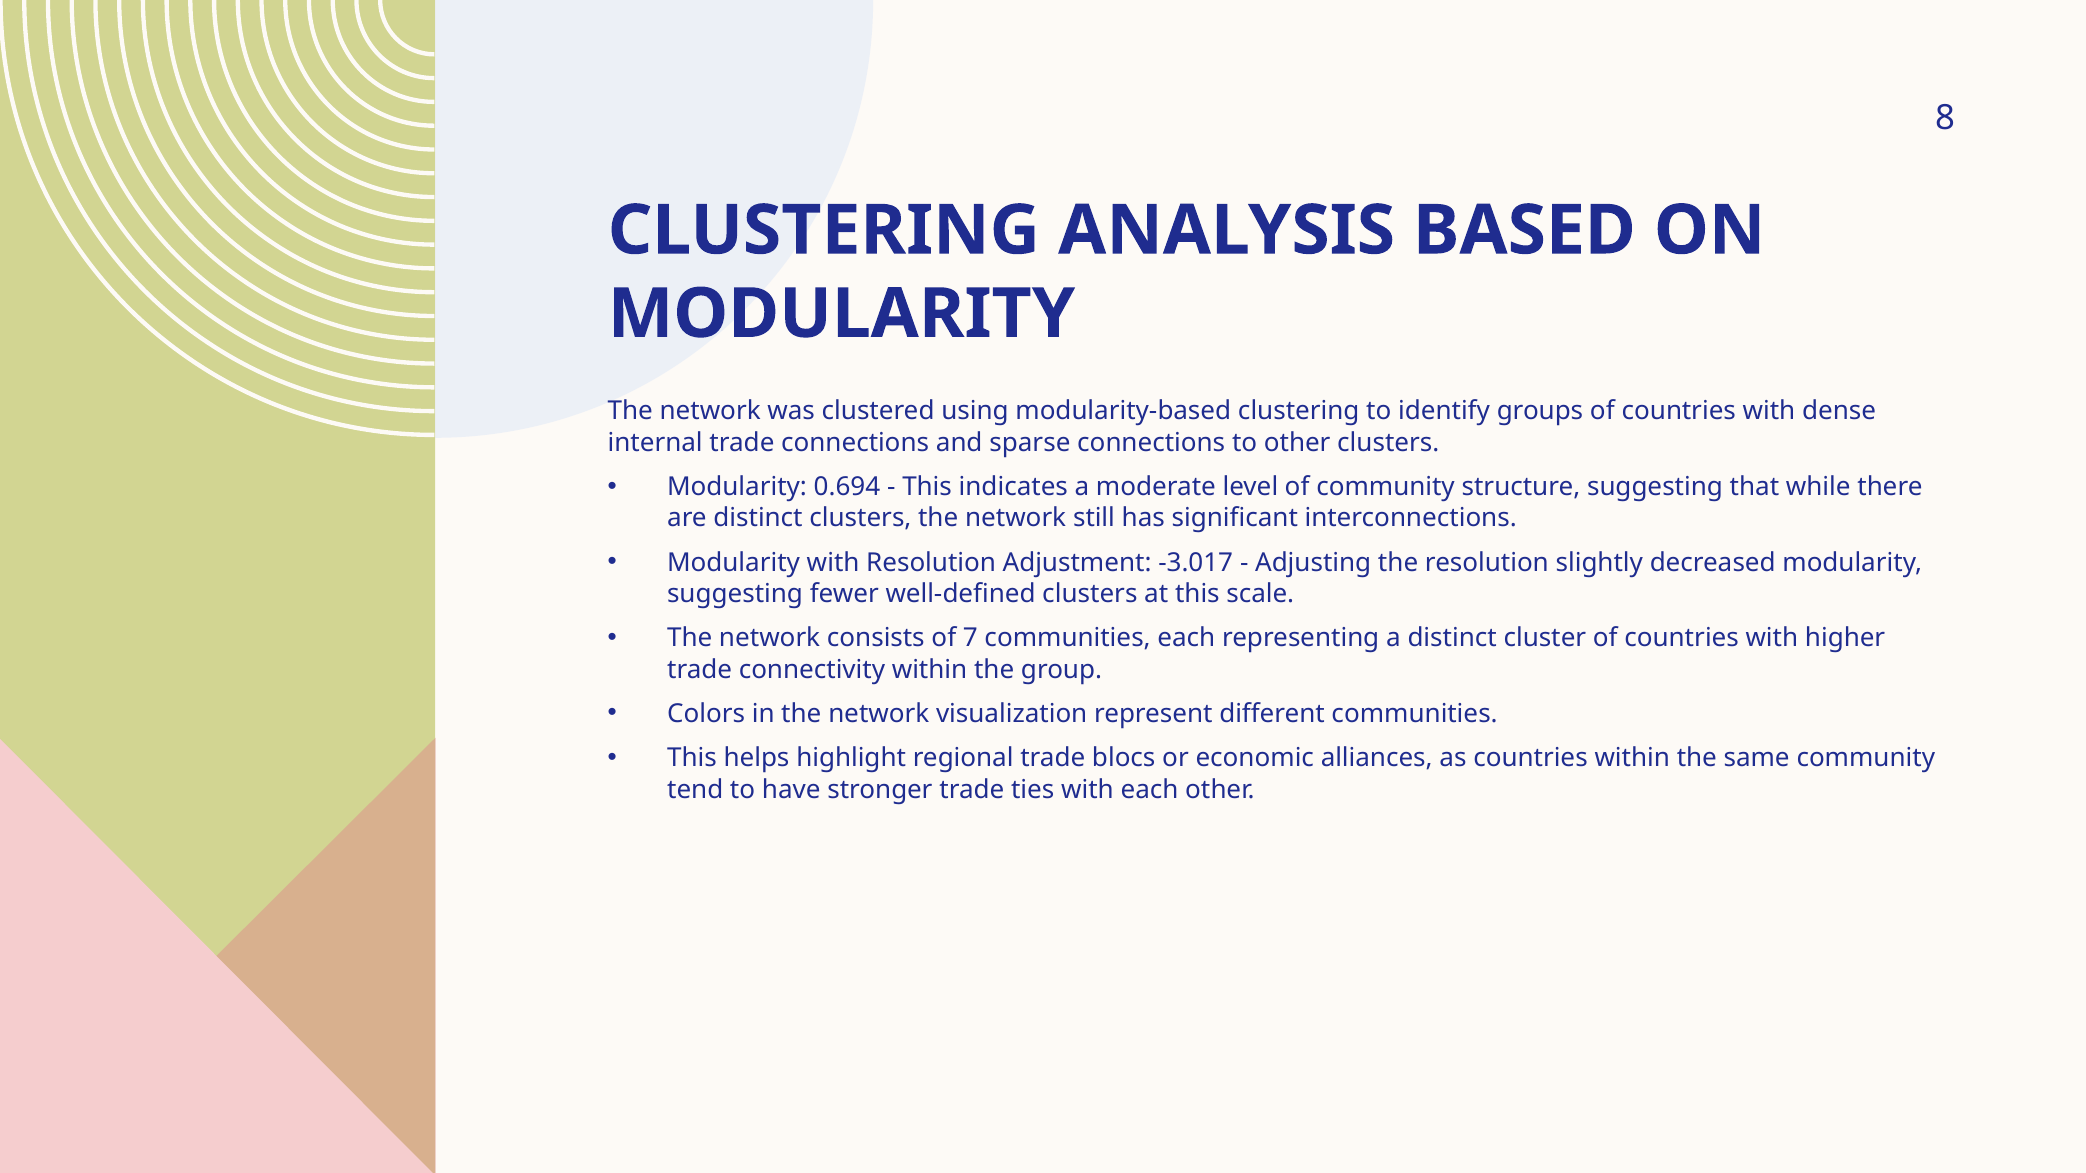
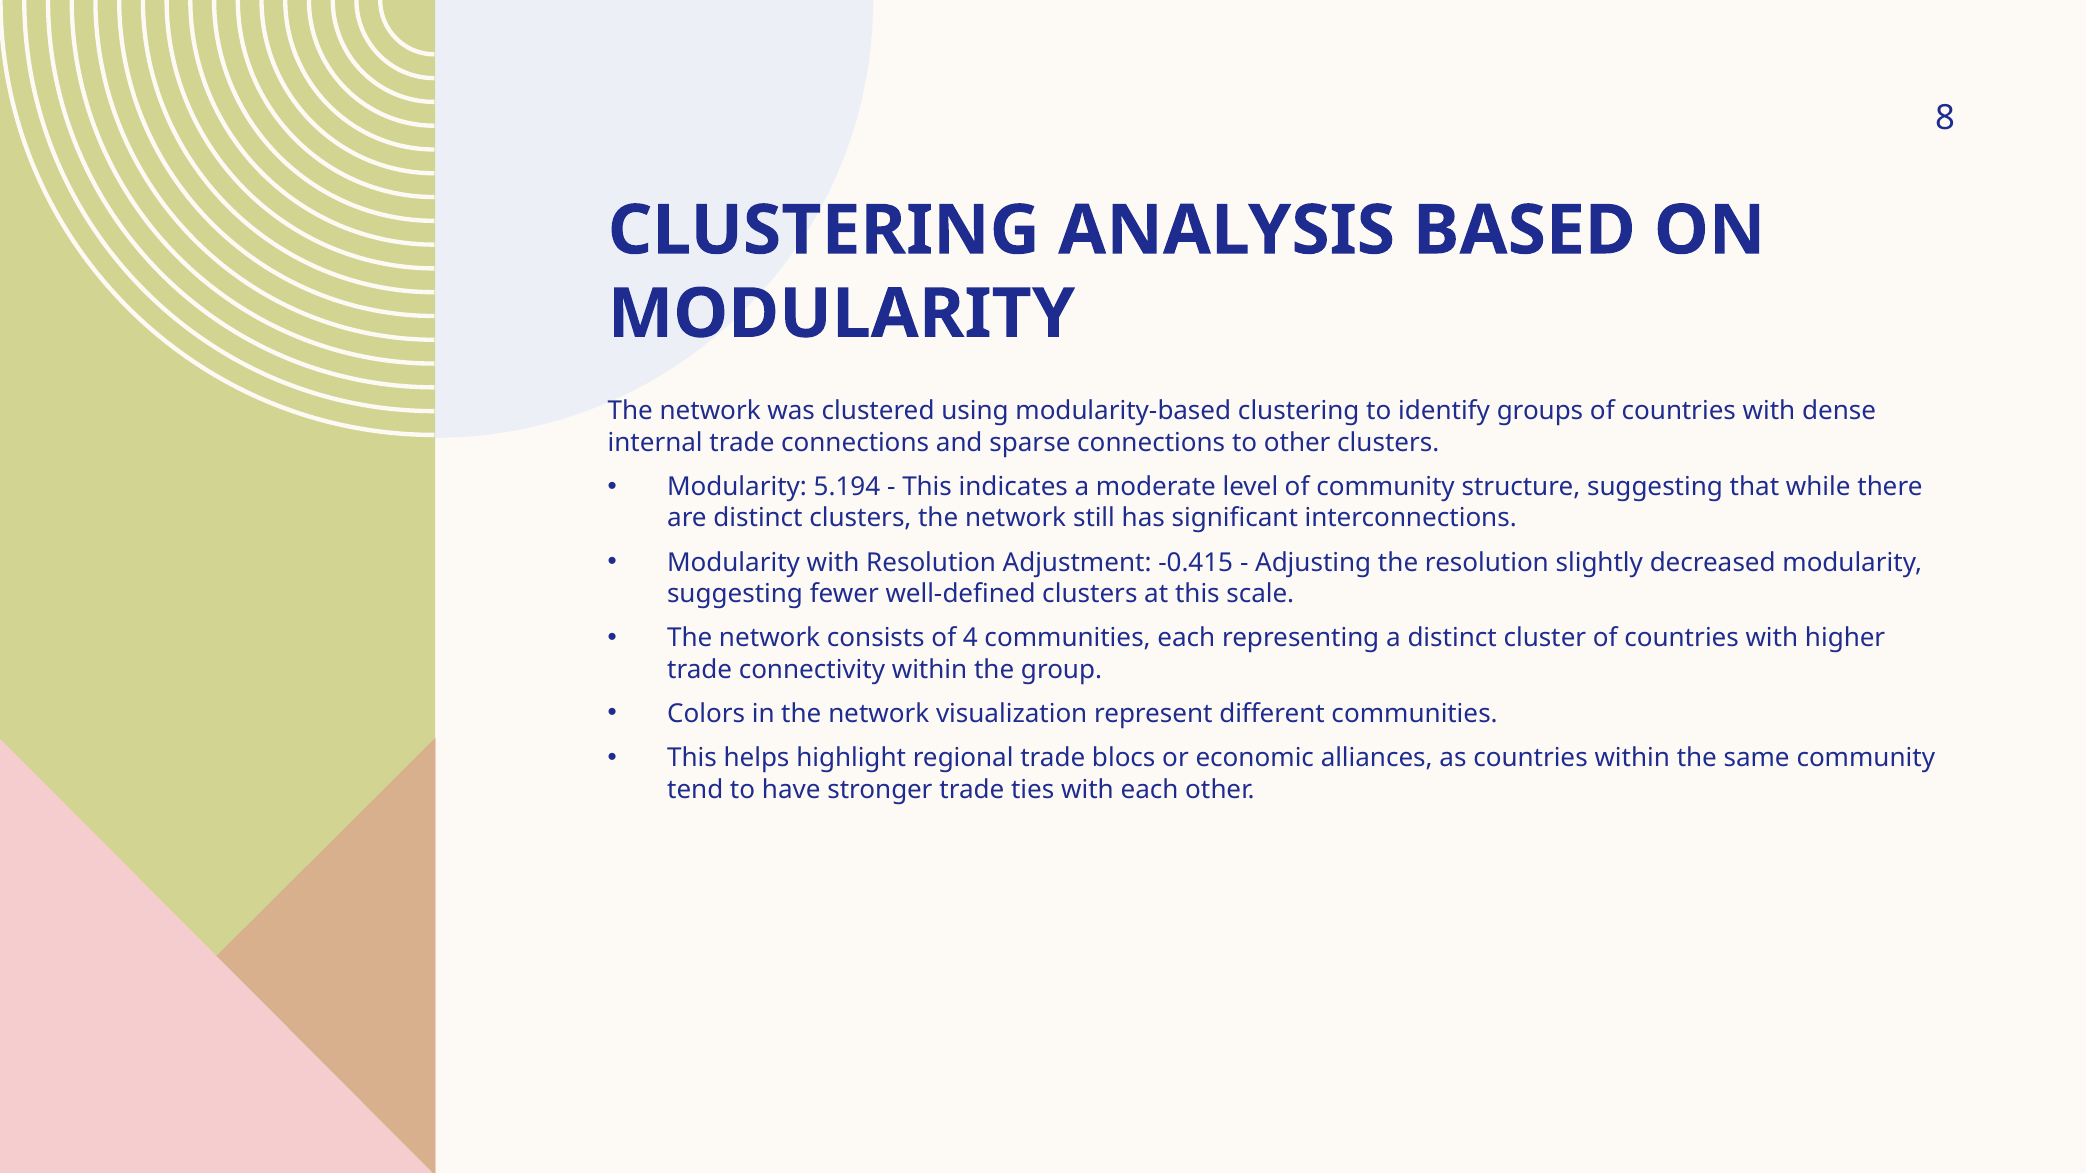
0.694: 0.694 -> 5.194 (847, 487)
-3.017: -3.017 -> -0.415 (1196, 563)
7: 7 -> 4 (970, 638)
